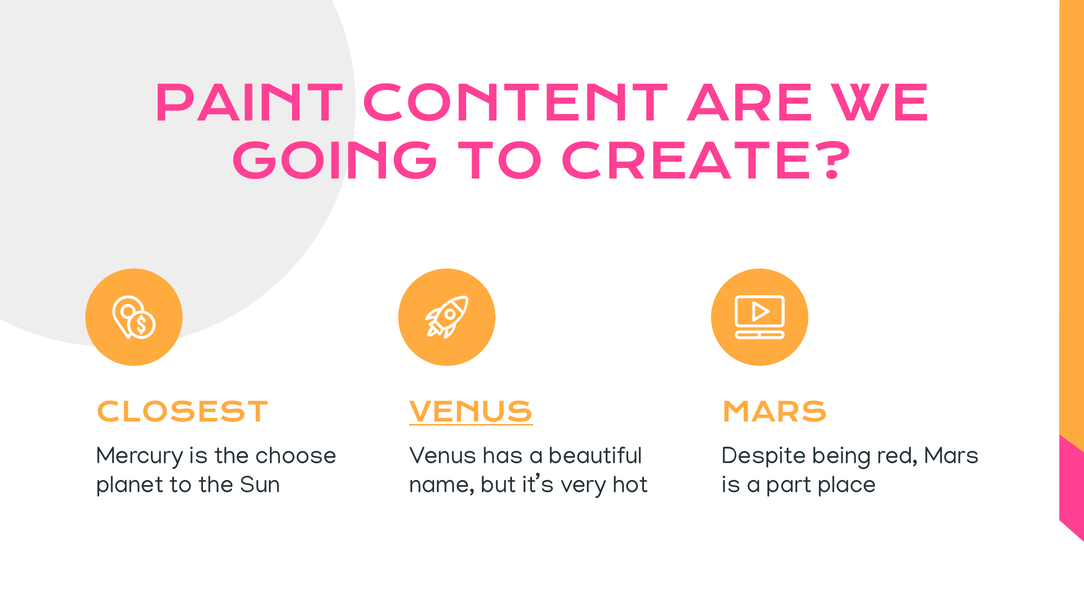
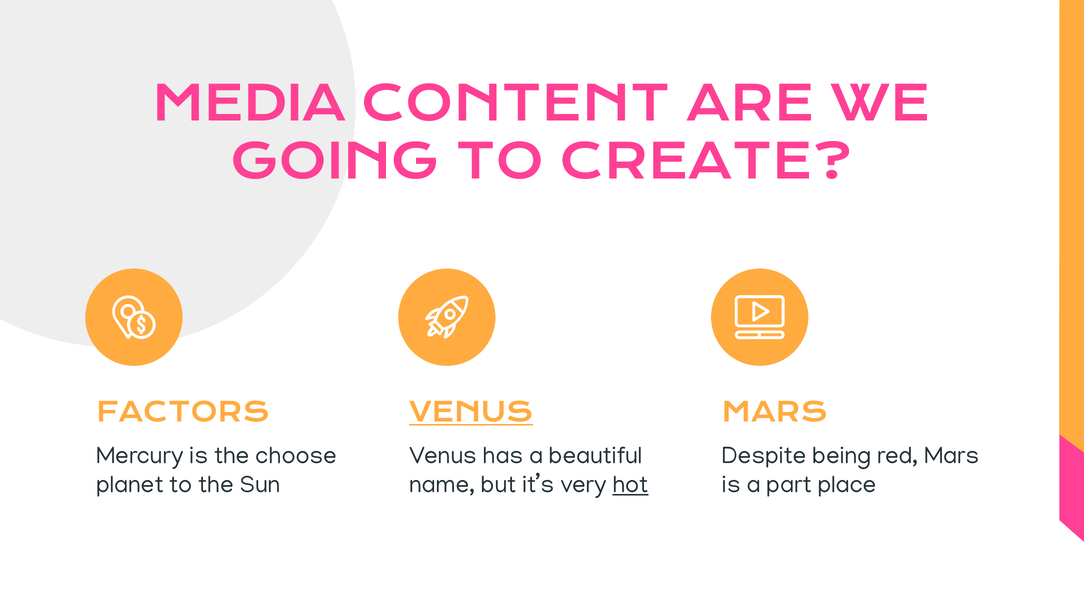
PAINT: PAINT -> MEDIA (249, 105)
CLOSEST: CLOSEST -> FACTORS (183, 413)
hot underline: none -> present (630, 484)
